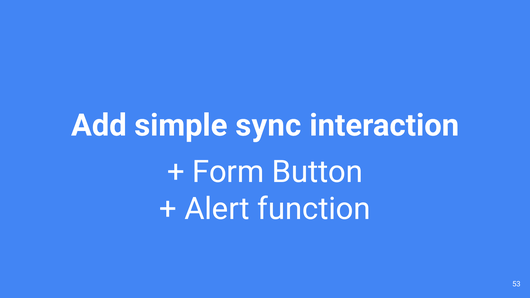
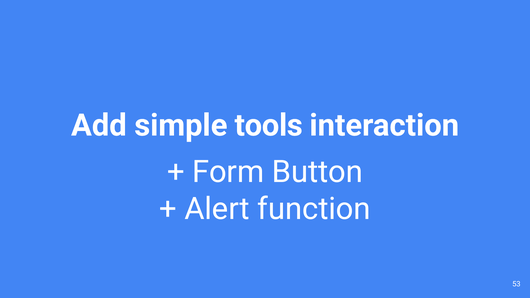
sync: sync -> tools (269, 125)
